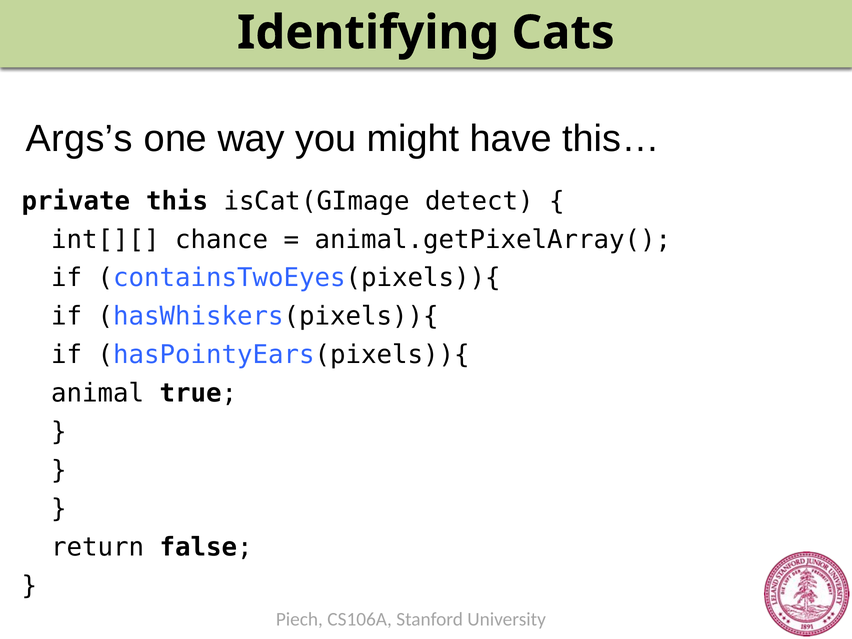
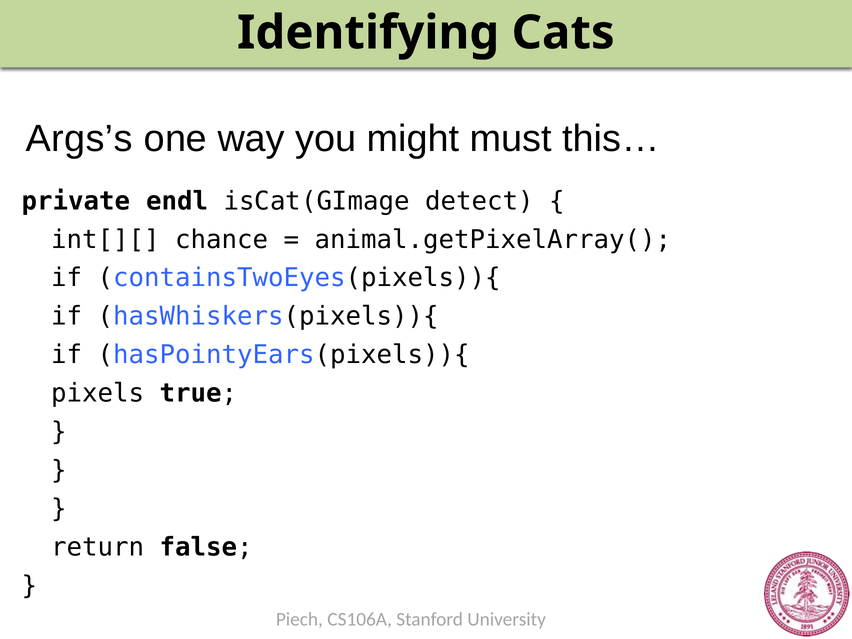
have: have -> must (511, 139)
this: this -> endl (177, 201)
animal: animal -> pixels (98, 393)
